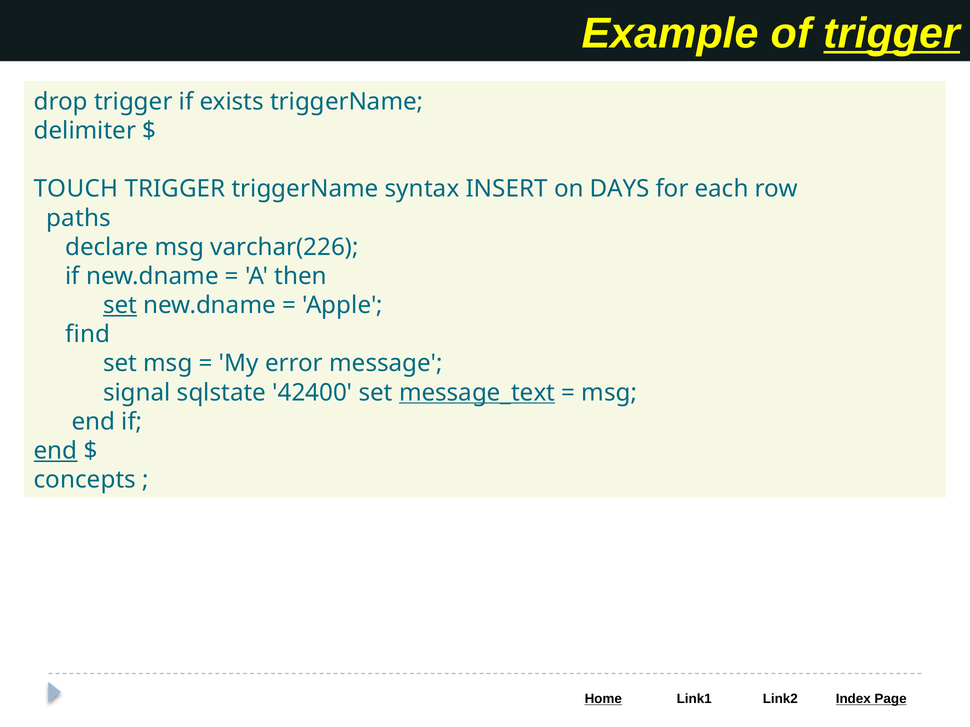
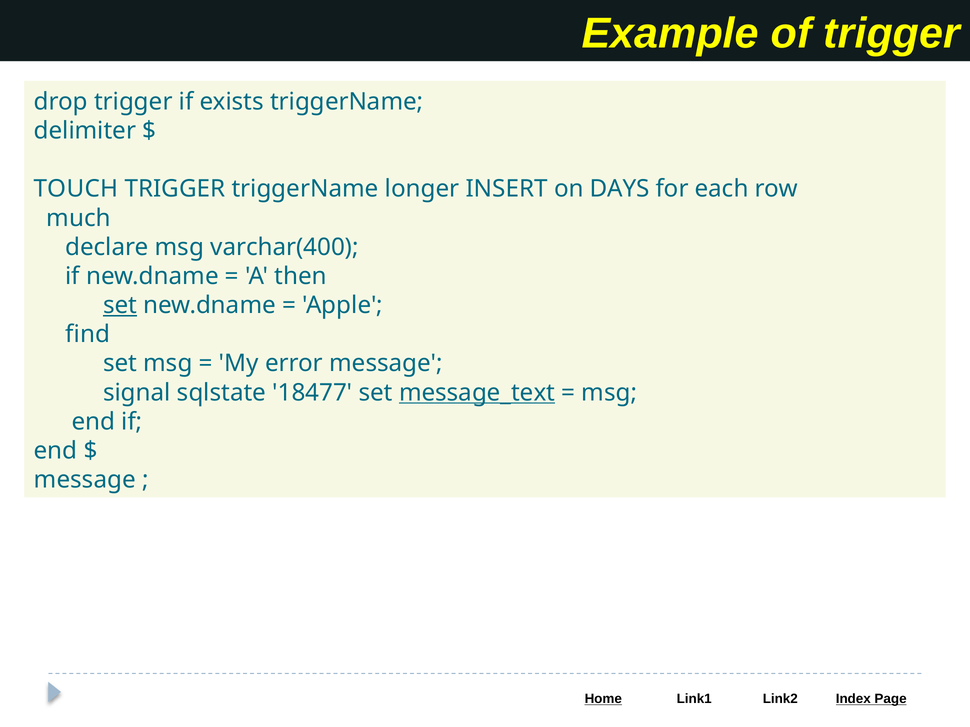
trigger underline: present -> none (892, 34)
syntax: syntax -> longer (422, 189)
paths: paths -> much (79, 218)
varchar(226: varchar(226 -> varchar(400 (284, 247)
42400: 42400 -> 18477 (312, 393)
end underline: present -> none (56, 451)
concepts: concepts -> message (85, 480)
